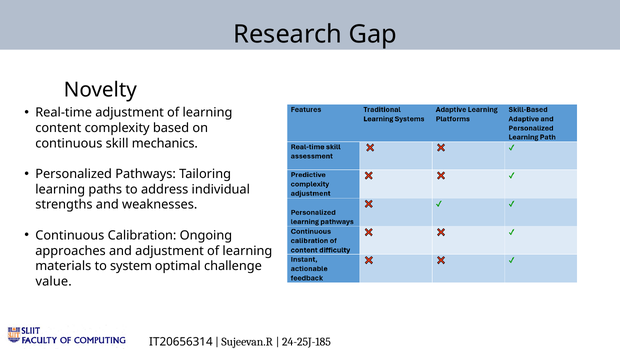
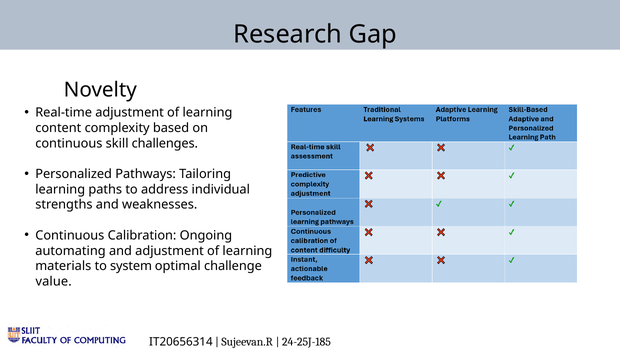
mechanics: mechanics -> challenges (165, 143)
approaches: approaches -> automating (71, 251)
